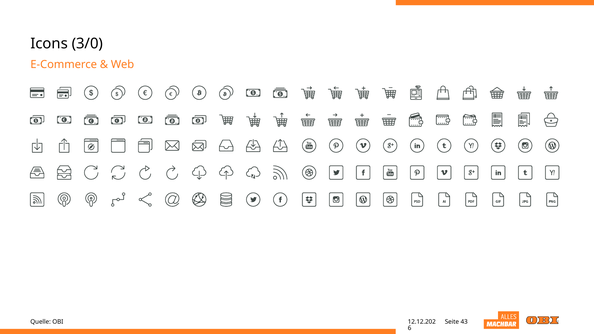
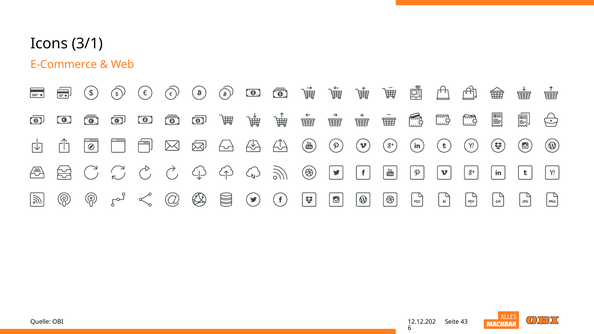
3/0: 3/0 -> 3/1 (87, 44)
